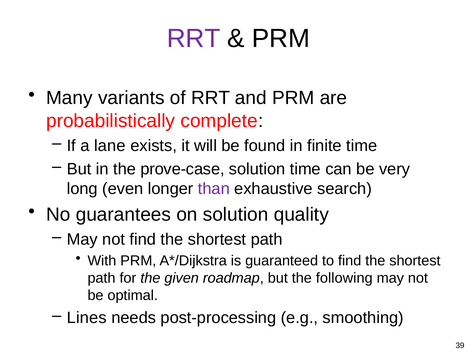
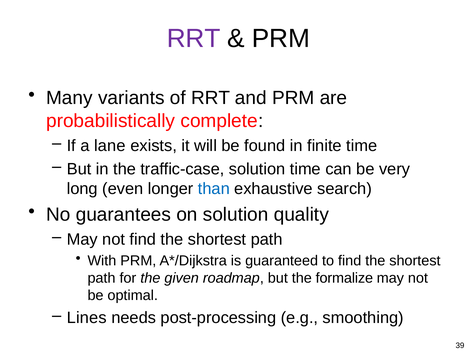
prove-case: prove-case -> traffic-case (182, 169)
than colour: purple -> blue (214, 189)
following: following -> formalize (344, 278)
